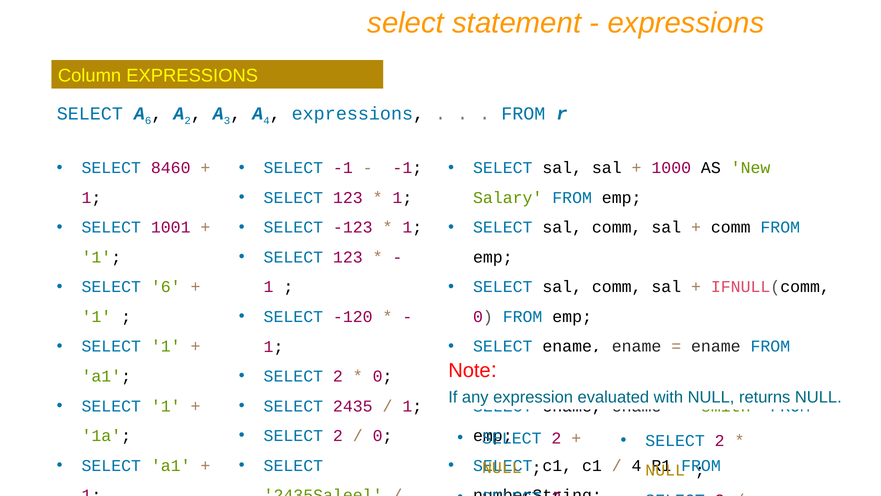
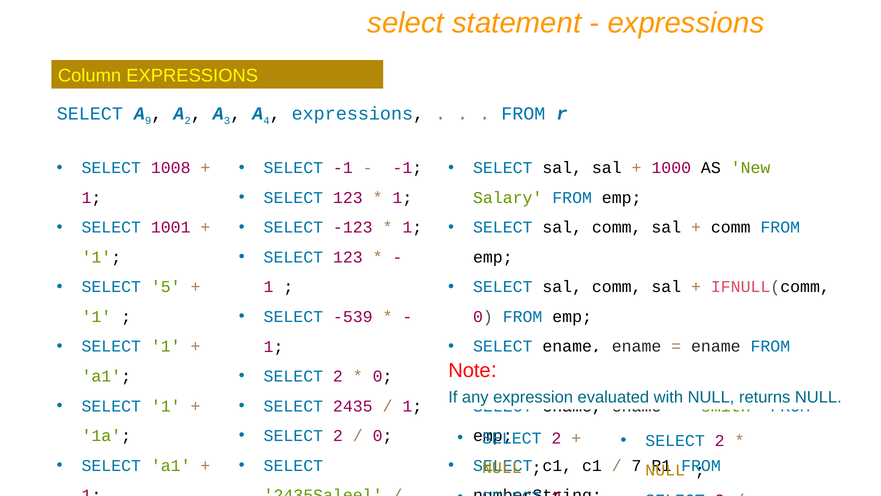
6: 6 -> 9 (148, 121)
8460: 8460 -> 1008 (171, 168)
SELECT 6: 6 -> 5 (166, 287)
-120: -120 -> -539 (353, 317)
4: 4 -> 7 (637, 465)
